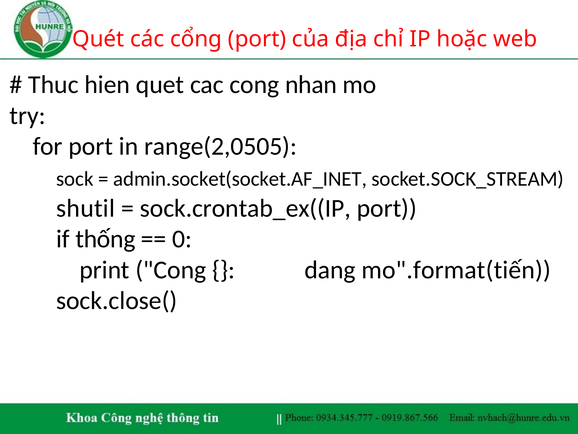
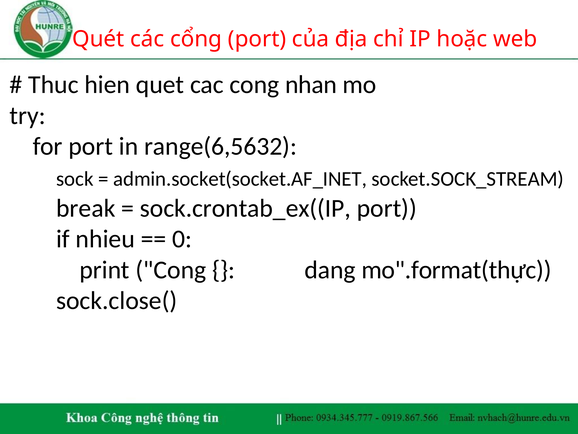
range(2,0505: range(2,0505 -> range(6,5632 (220, 146)
shutil: shutil -> break (86, 208)
thống: thống -> nhieu (105, 239)
mo".format(tiến: mo".format(tiến -> mo".format(thực (456, 270)
